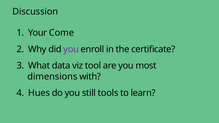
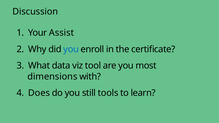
Come: Come -> Assist (61, 33)
you colour: purple -> blue (71, 49)
Hues: Hues -> Does (39, 93)
